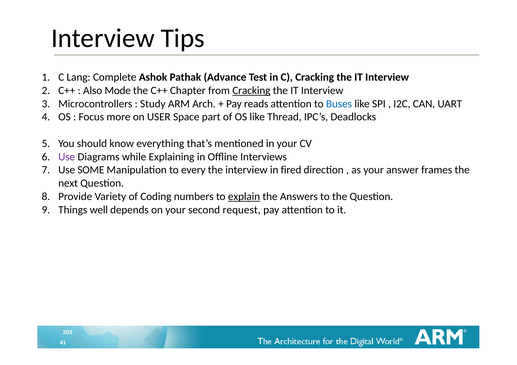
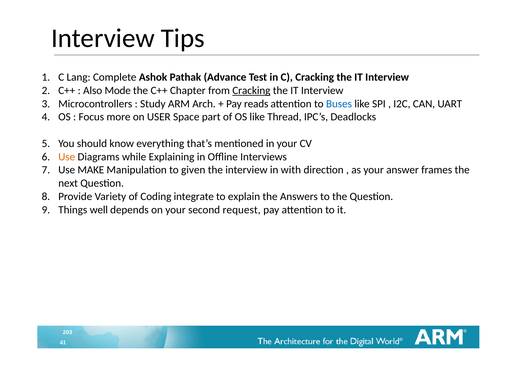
Use colour: purple -> orange (67, 157)
SOME: SOME -> MAKE (91, 170)
every: every -> given (193, 170)
fired: fired -> with (291, 170)
numbers: numbers -> integrate (194, 197)
explain underline: present -> none (244, 197)
